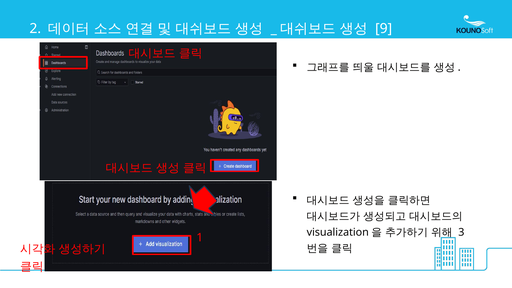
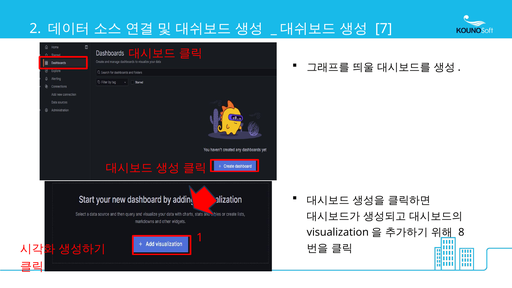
9: 9 -> 7 (384, 29)
3: 3 -> 8 (461, 232)
